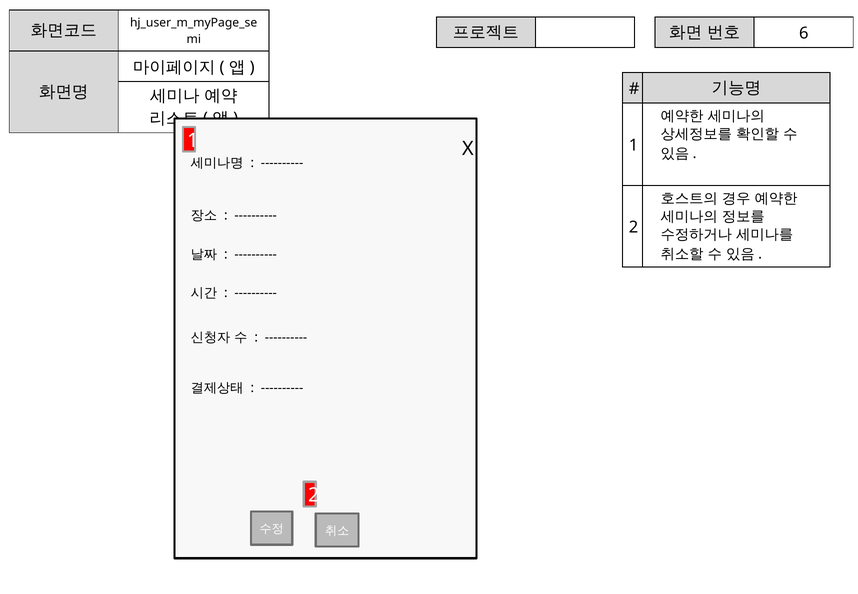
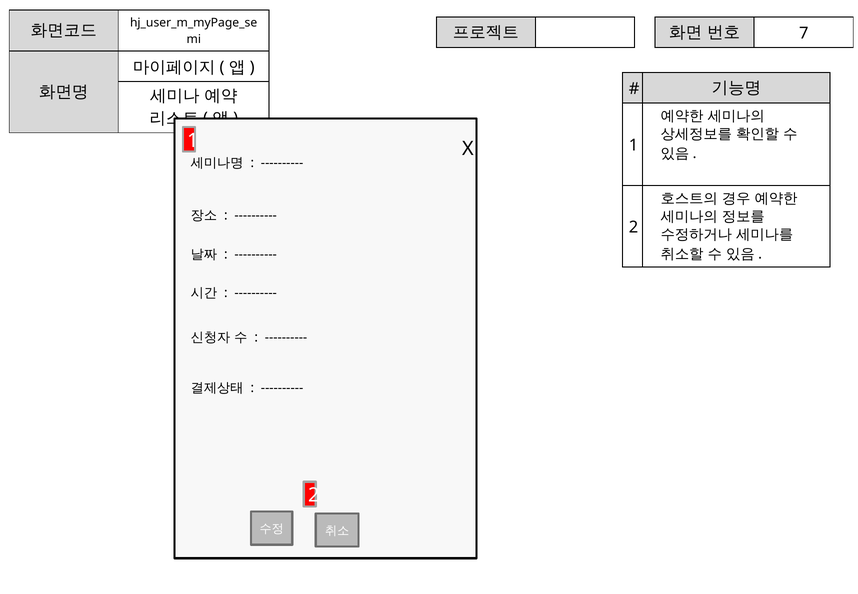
6: 6 -> 7 (804, 33)
